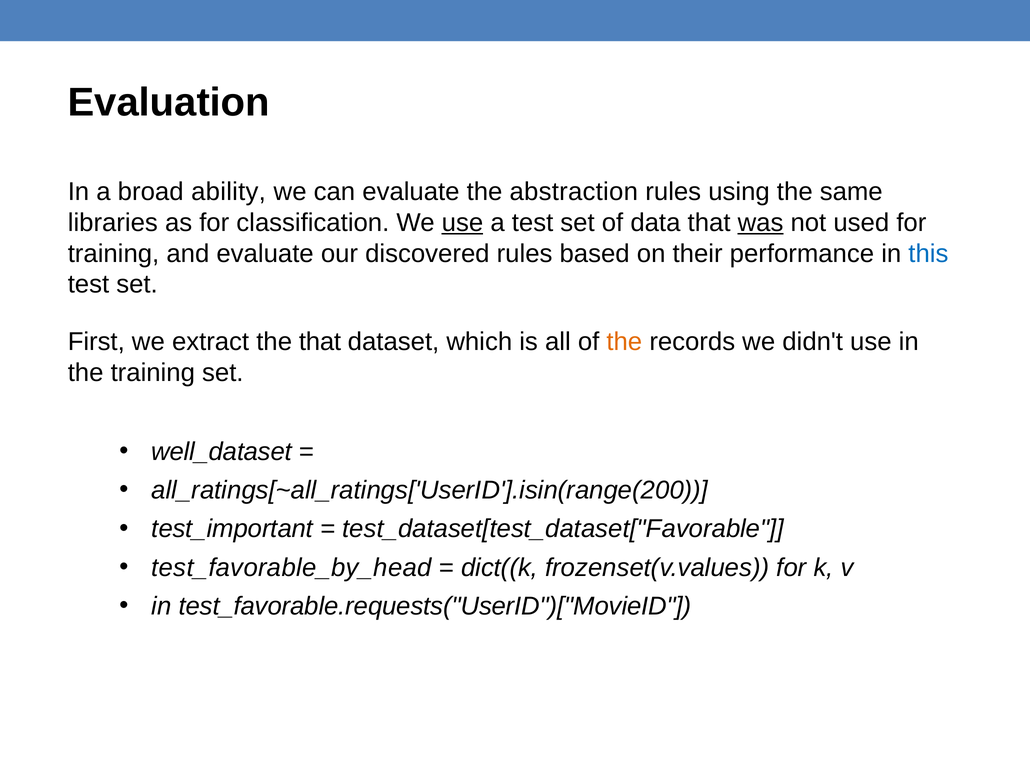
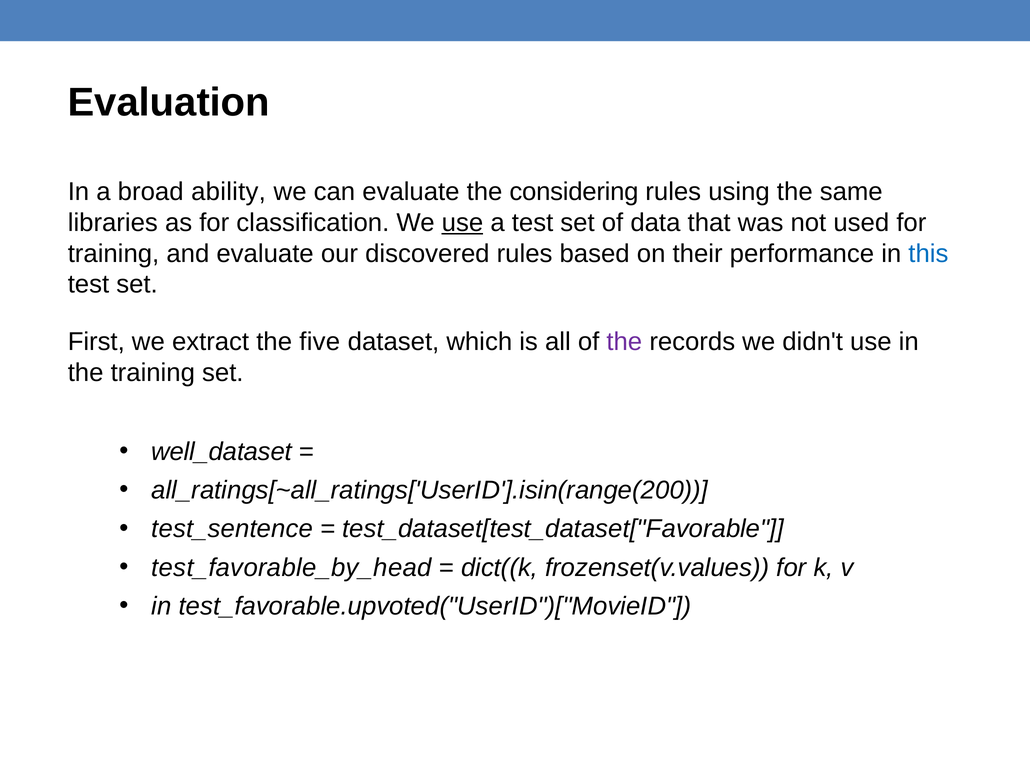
abstraction: abstraction -> considering (574, 192)
was underline: present -> none (761, 222)
the that: that -> five (320, 342)
the colour: orange -> purple (624, 342)
test_important: test_important -> test_sentence (232, 529)
test_favorable.requests("UserID")["MovieID: test_favorable.requests("UserID")["MovieID -> test_favorable.upvoted("UserID")["MovieID (435, 606)
